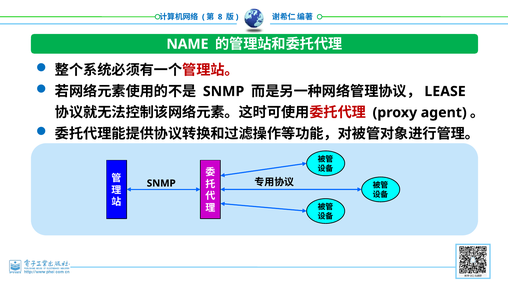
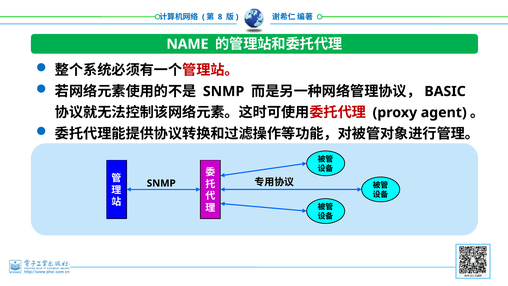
LEASE: LEASE -> BASIC (445, 91)
